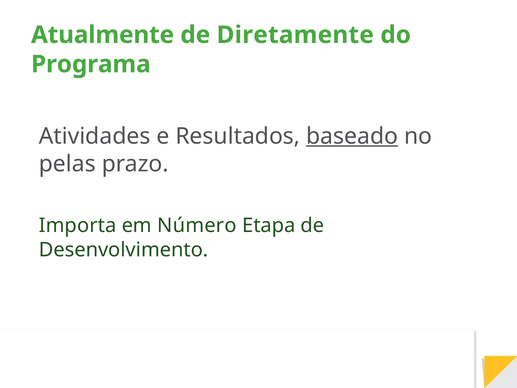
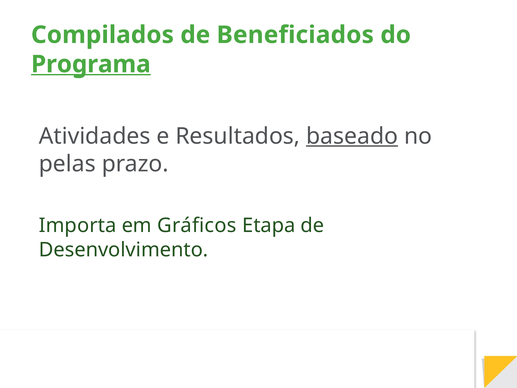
Atualmente: Atualmente -> Compilados (102, 35)
Diretamente: Diretamente -> Beneficiados (295, 35)
Programa underline: none -> present (91, 64)
Número: Número -> Gráficos (197, 226)
